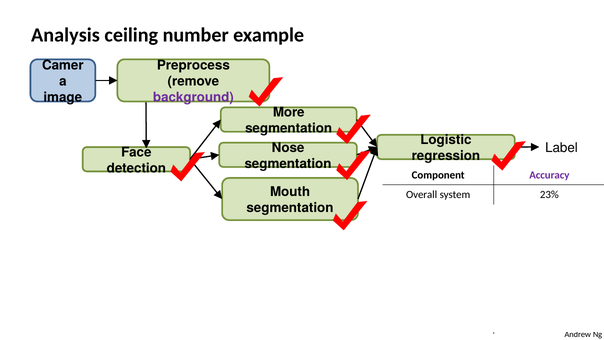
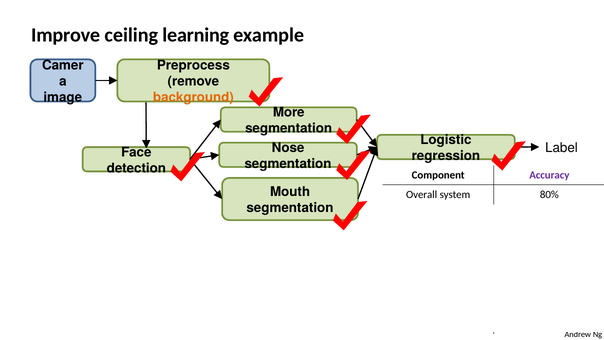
Analysis: Analysis -> Improve (66, 35)
number: number -> learning (196, 35)
background colour: purple -> orange (193, 97)
23%: 23% -> 80% (549, 194)
